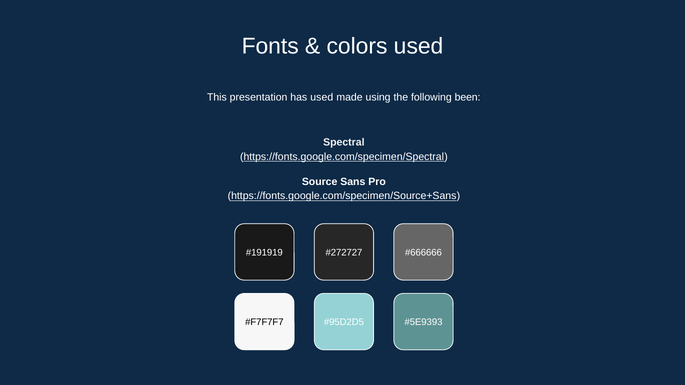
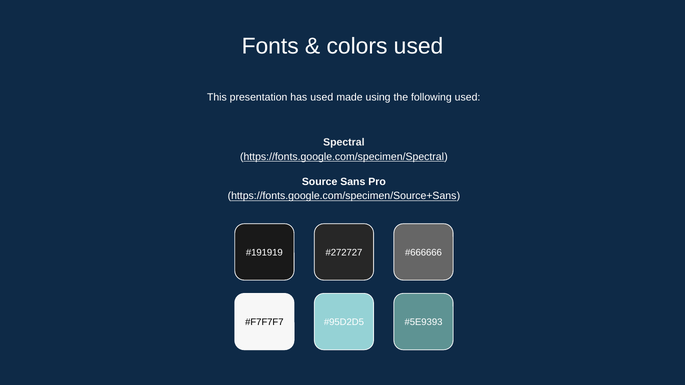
following been: been -> used (468, 97)
